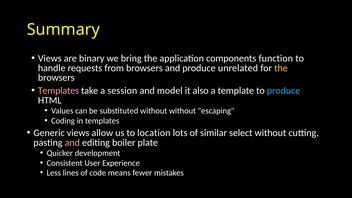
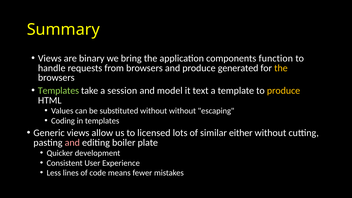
unrelated: unrelated -> generated (238, 68)
Templates colour: pink -> light green (58, 91)
also: also -> text (201, 91)
produce colour: light blue -> yellow (284, 91)
location: location -> licensed (154, 133)
select: select -> either (241, 133)
